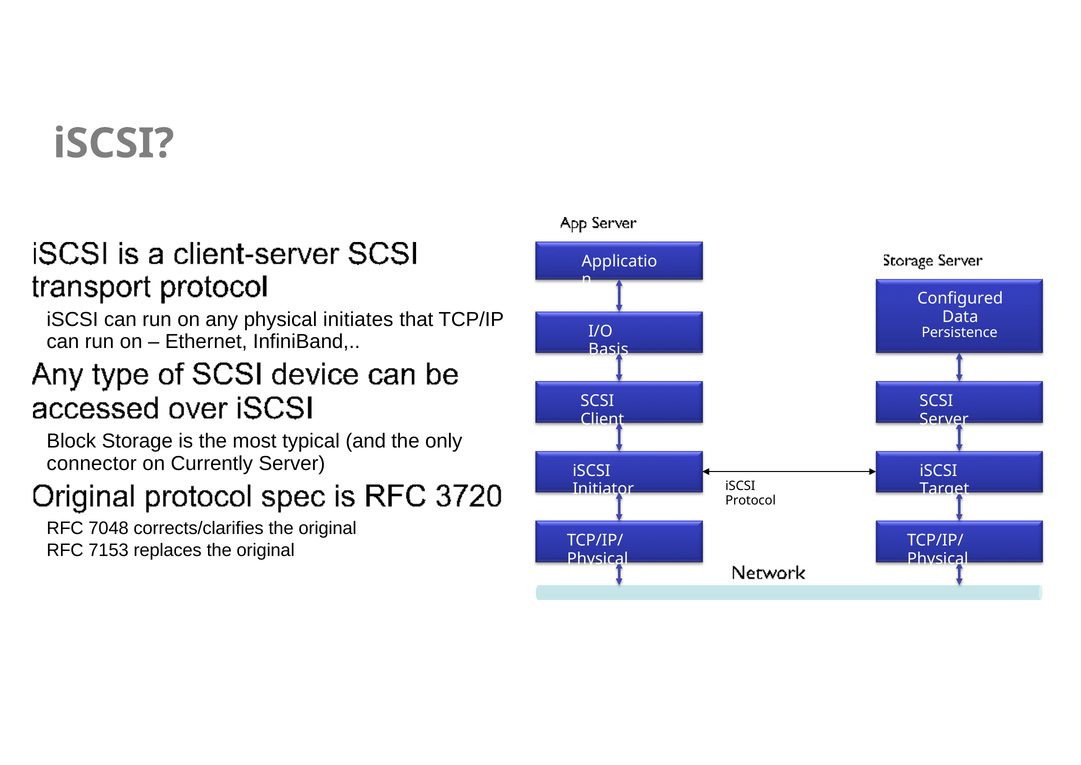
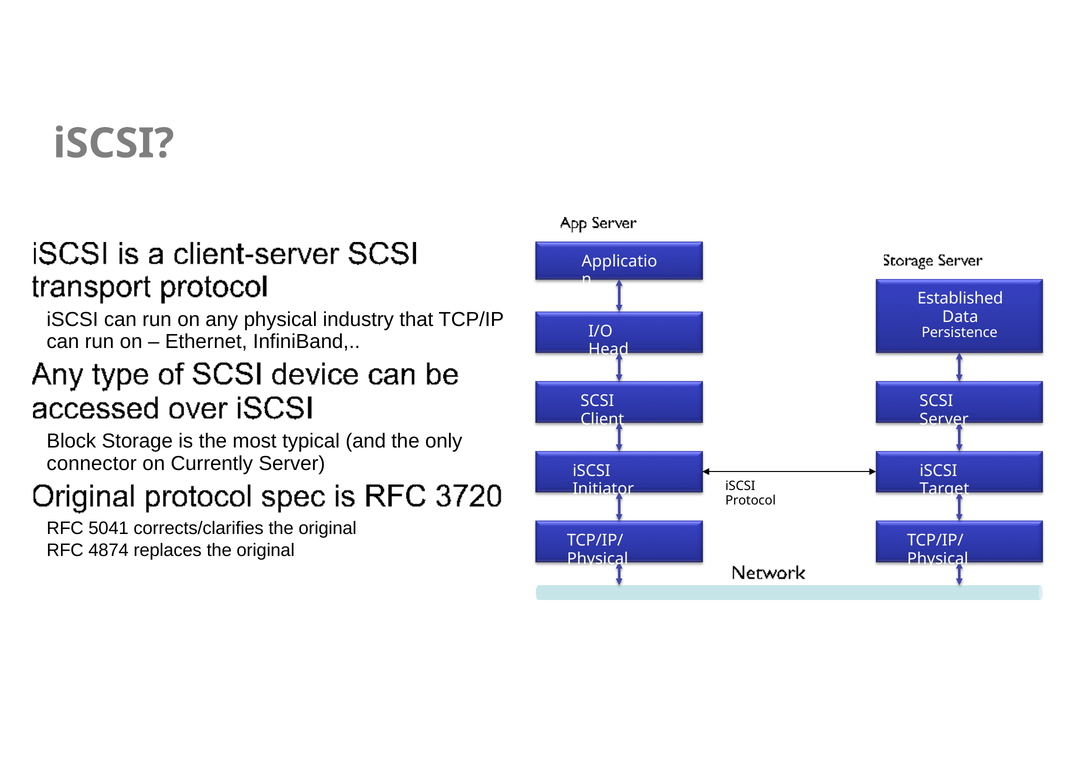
Configured: Configured -> Established (960, 299)
initiates: initiates -> industry (358, 320)
Basis: Basis -> Head (609, 349)
7048: 7048 -> 5041 (109, 528)
7153: 7153 -> 4874 (109, 550)
